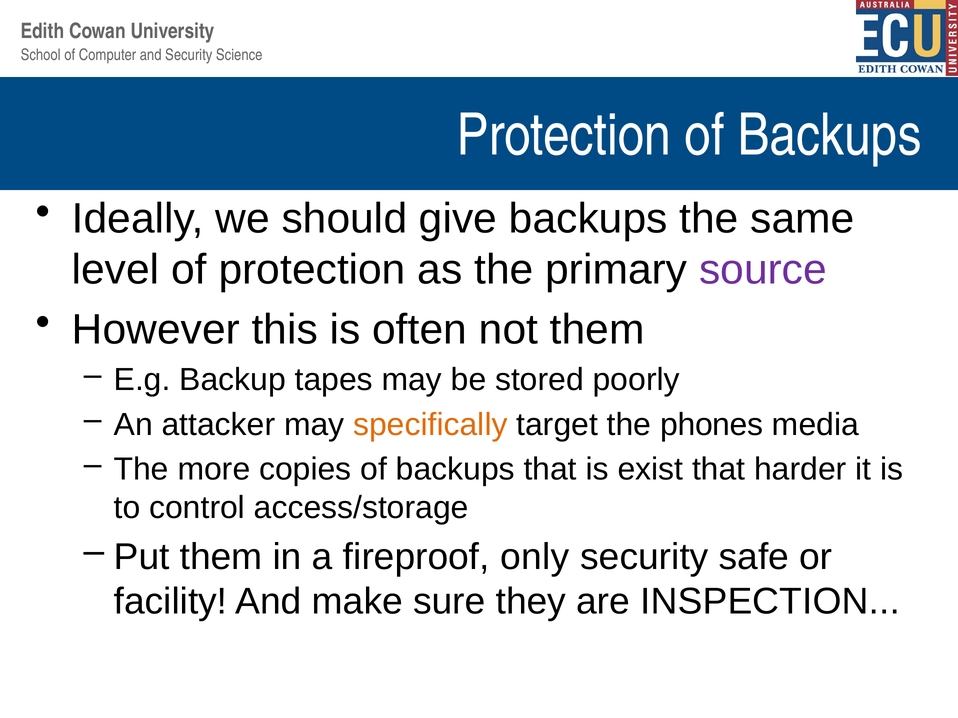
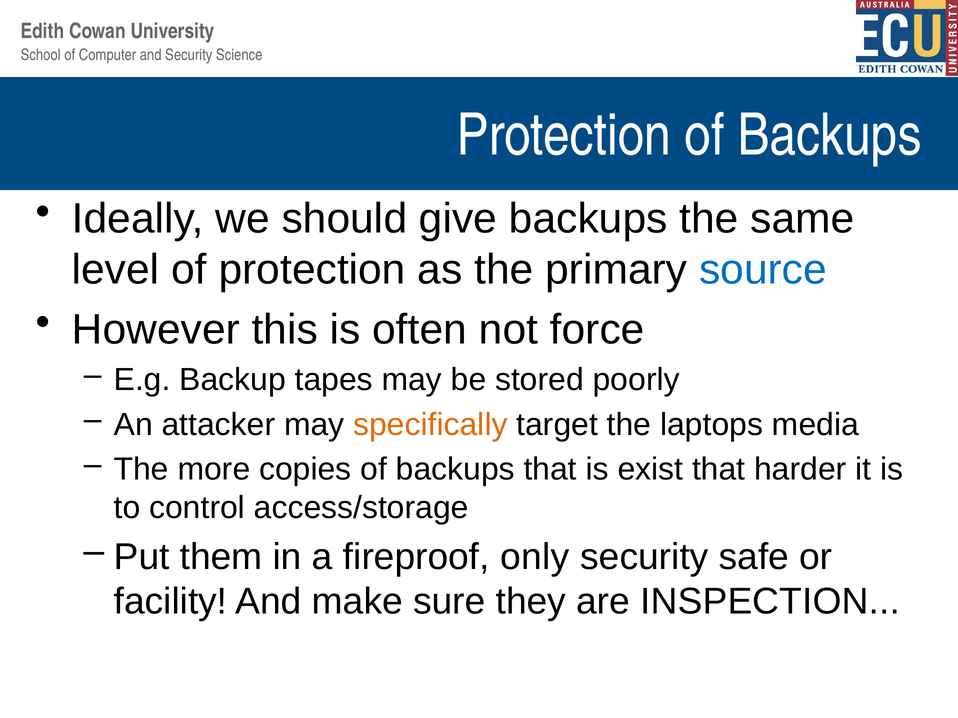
source colour: purple -> blue (763, 270)
not them: them -> force (597, 330)
phones: phones -> laptops (712, 425)
